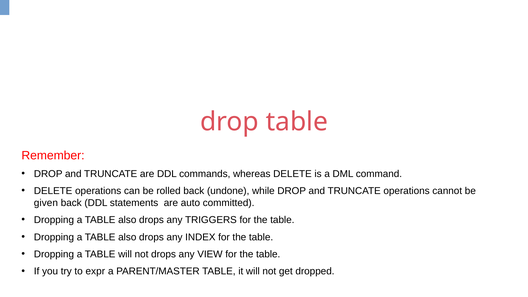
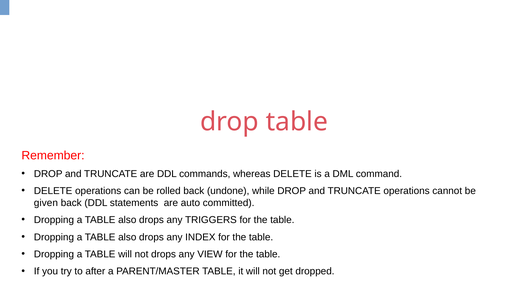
expr: expr -> after (95, 271)
